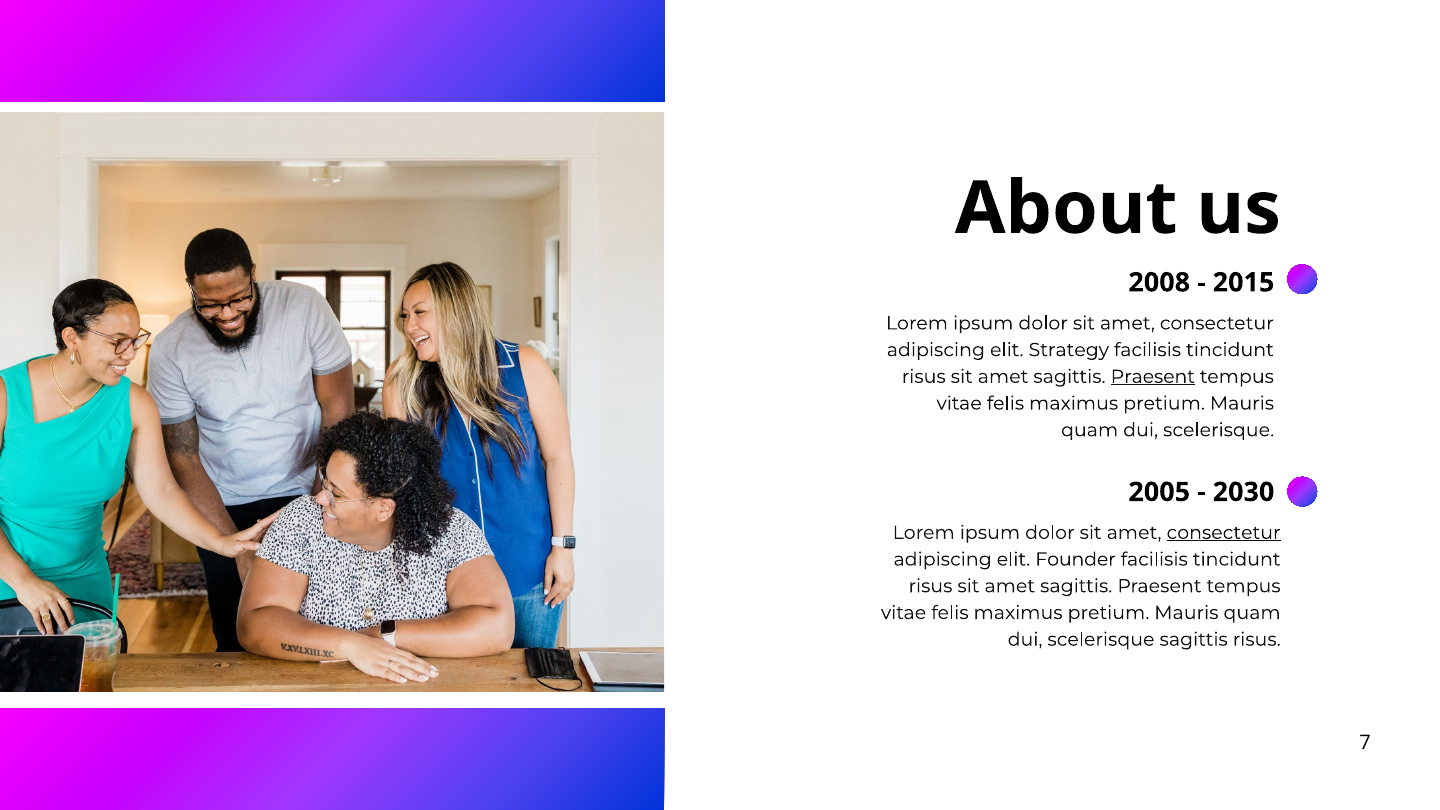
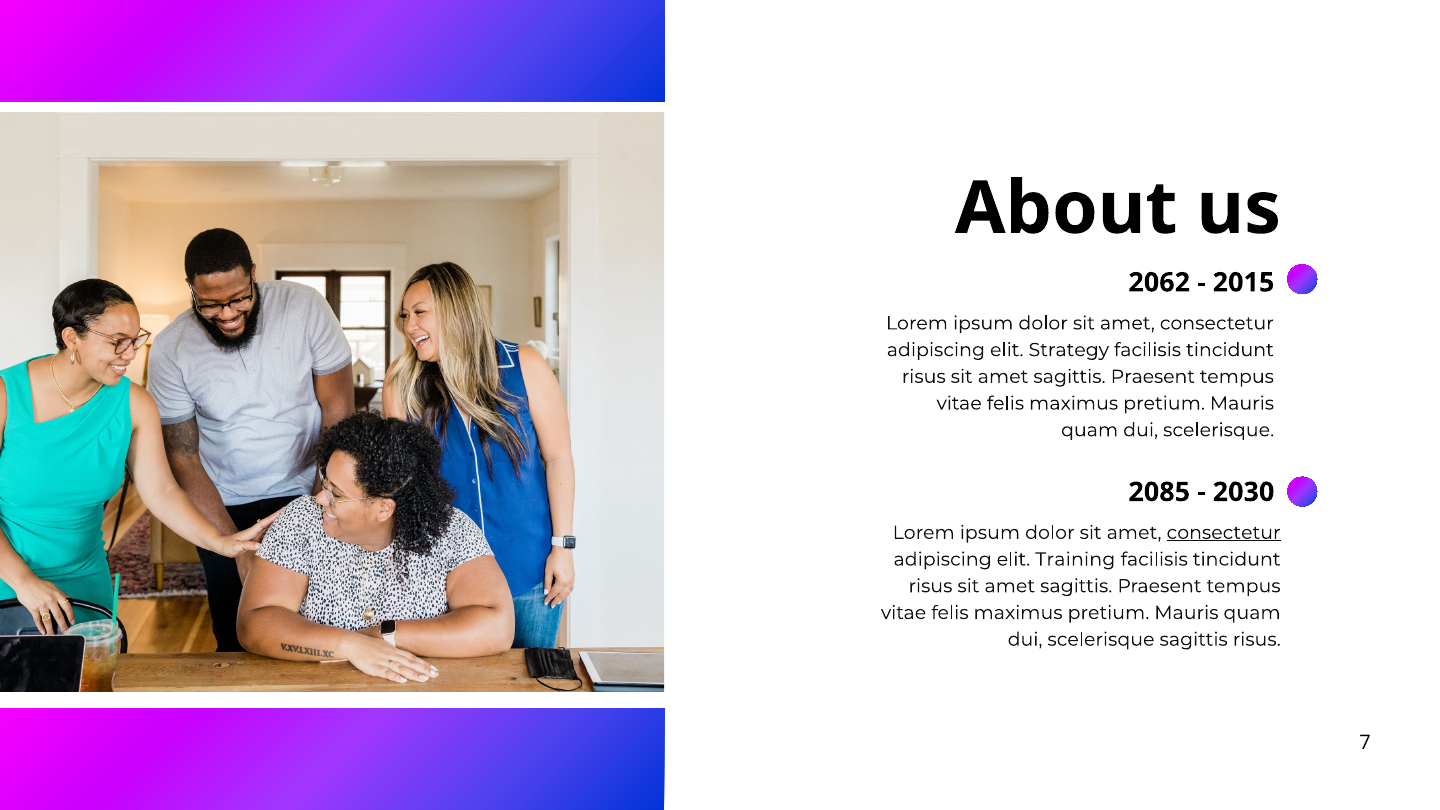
2008: 2008 -> 2062 (1159, 283)
Praesent underline: present -> none (1153, 377)
2005: 2005 -> 2085 (1159, 492)
Founder: Founder -> Training (1075, 559)
